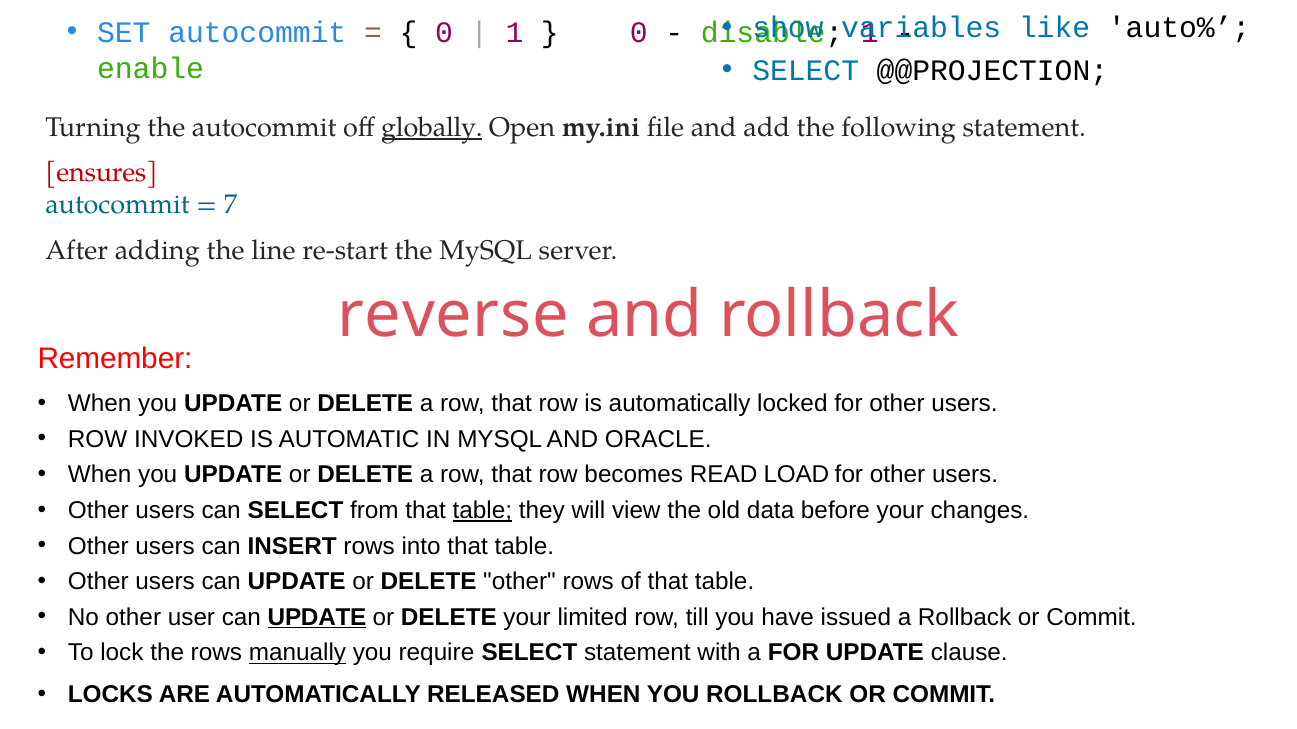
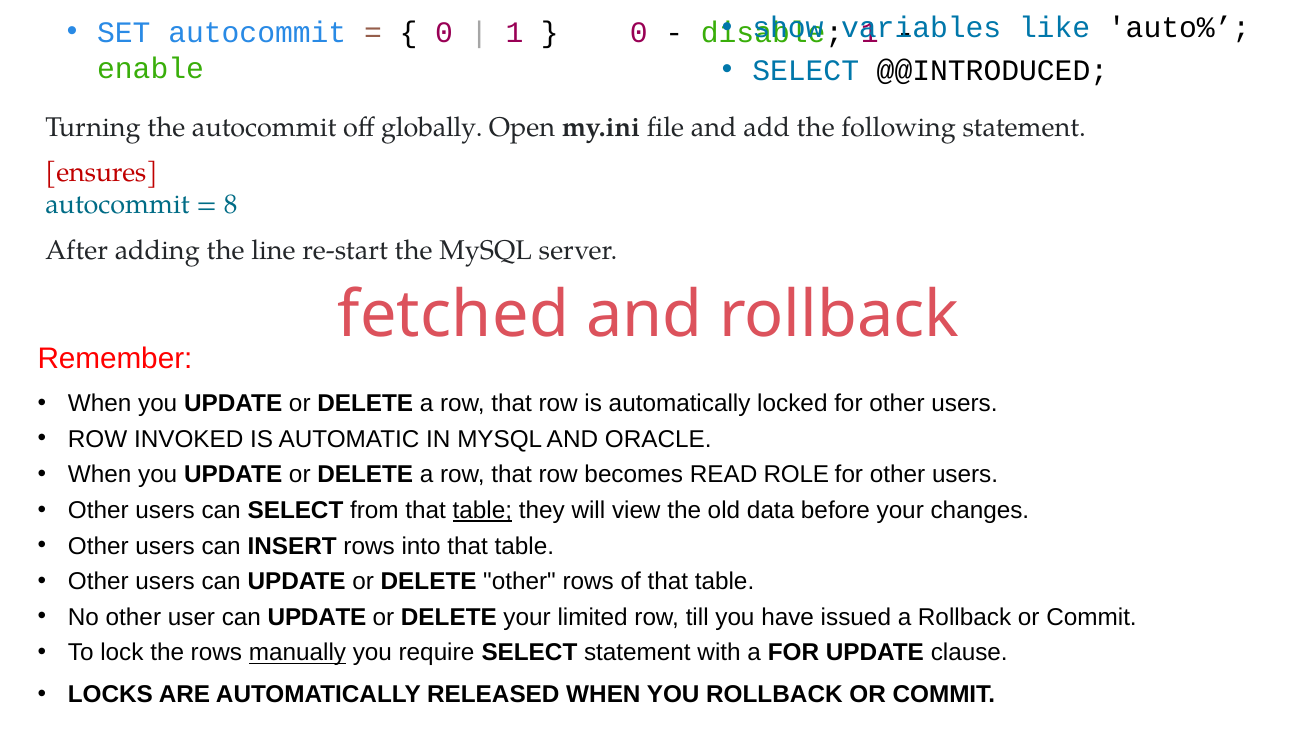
@@PROJECTION: @@PROJECTION -> @@INTRODUCED (992, 70)
globally underline: present -> none (432, 127)
7: 7 -> 8 (231, 205)
reverse: reverse -> fetched (453, 316)
LOAD: LOAD -> ROLE (796, 475)
UPDATE underline: present -> none (317, 618)
